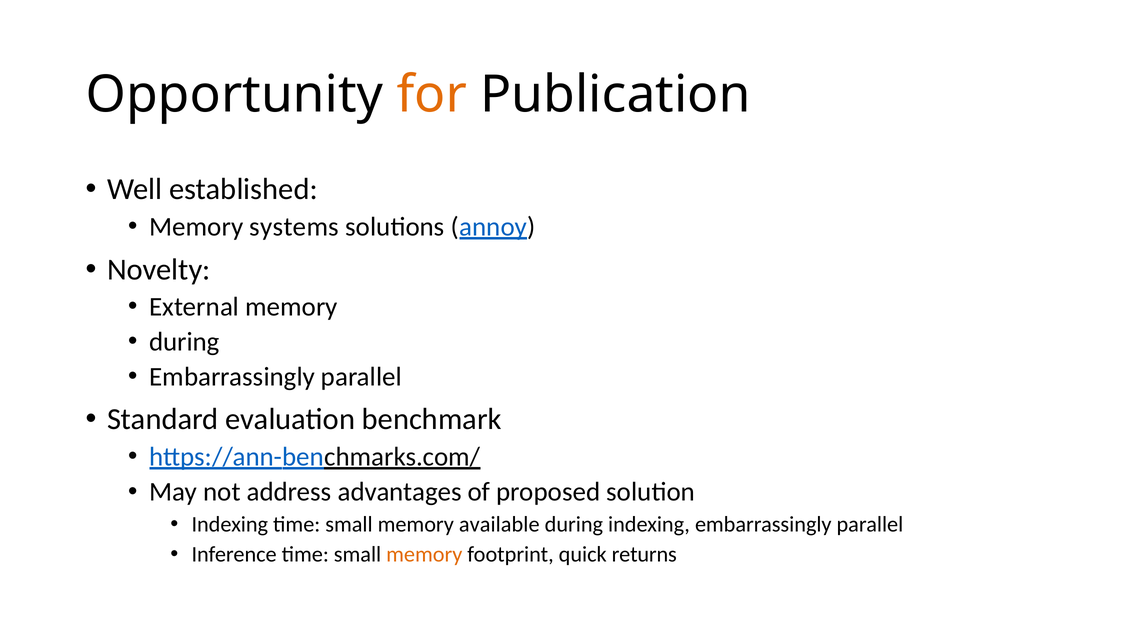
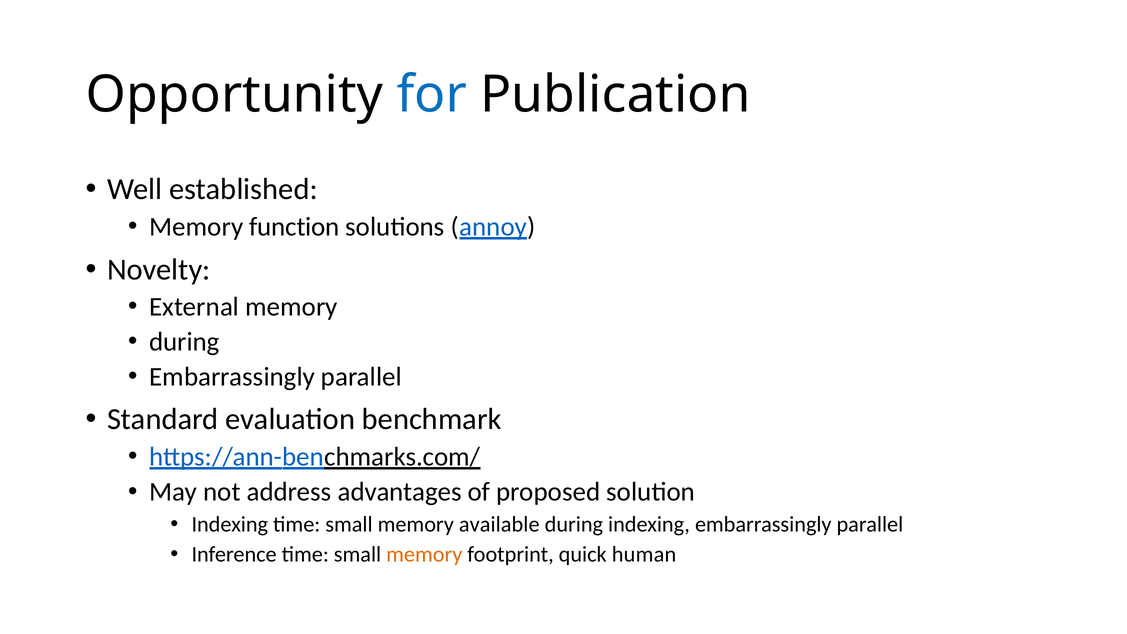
for colour: orange -> blue (432, 95)
systems: systems -> function (294, 227)
returns: returns -> human (644, 554)
